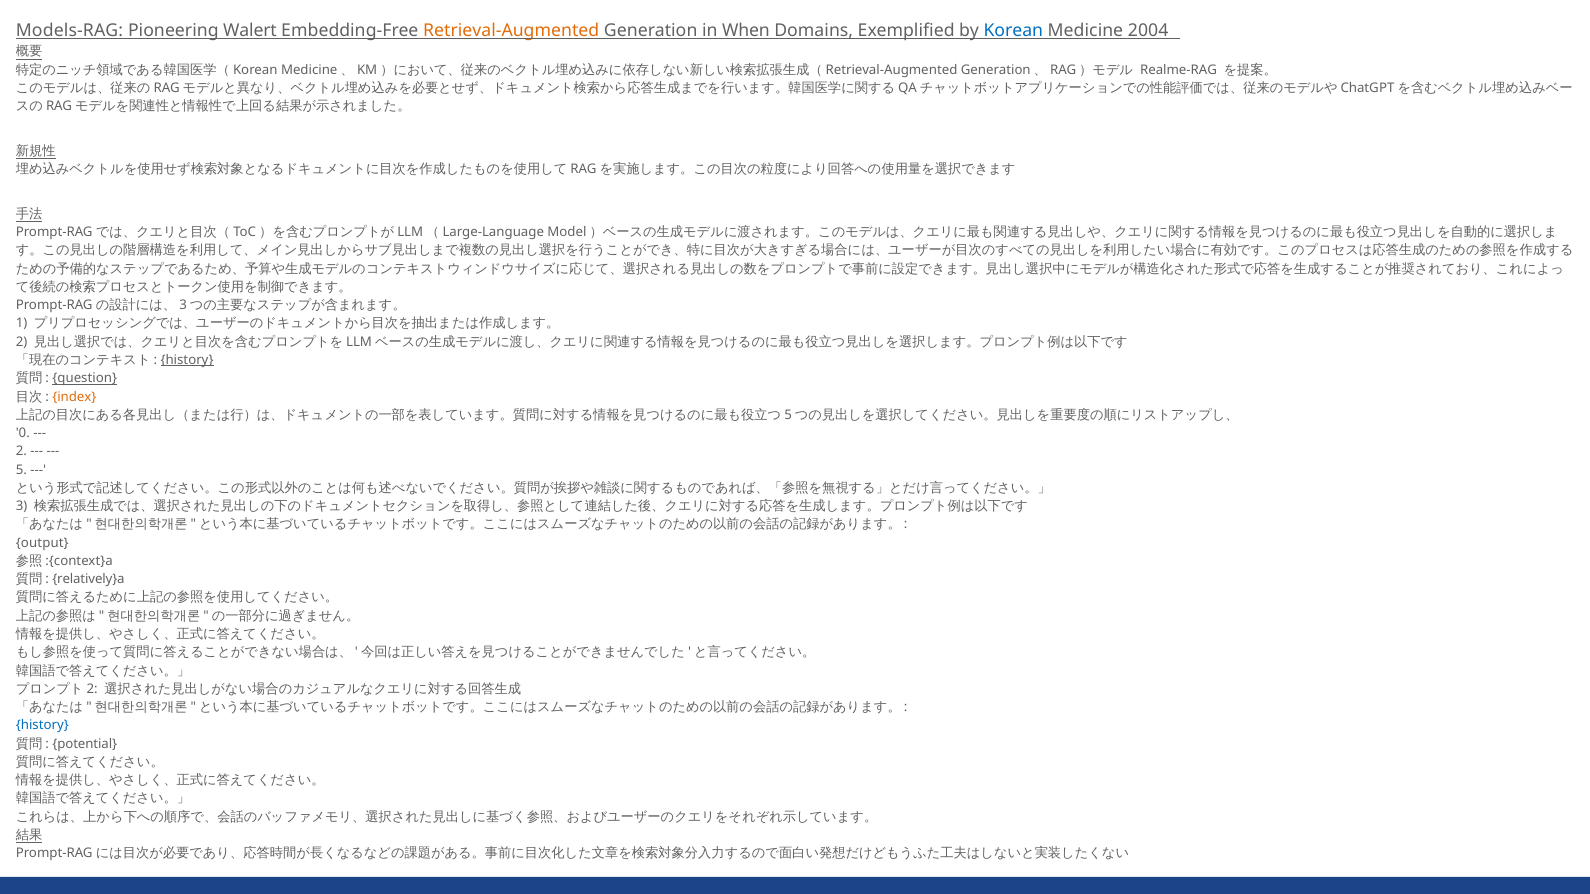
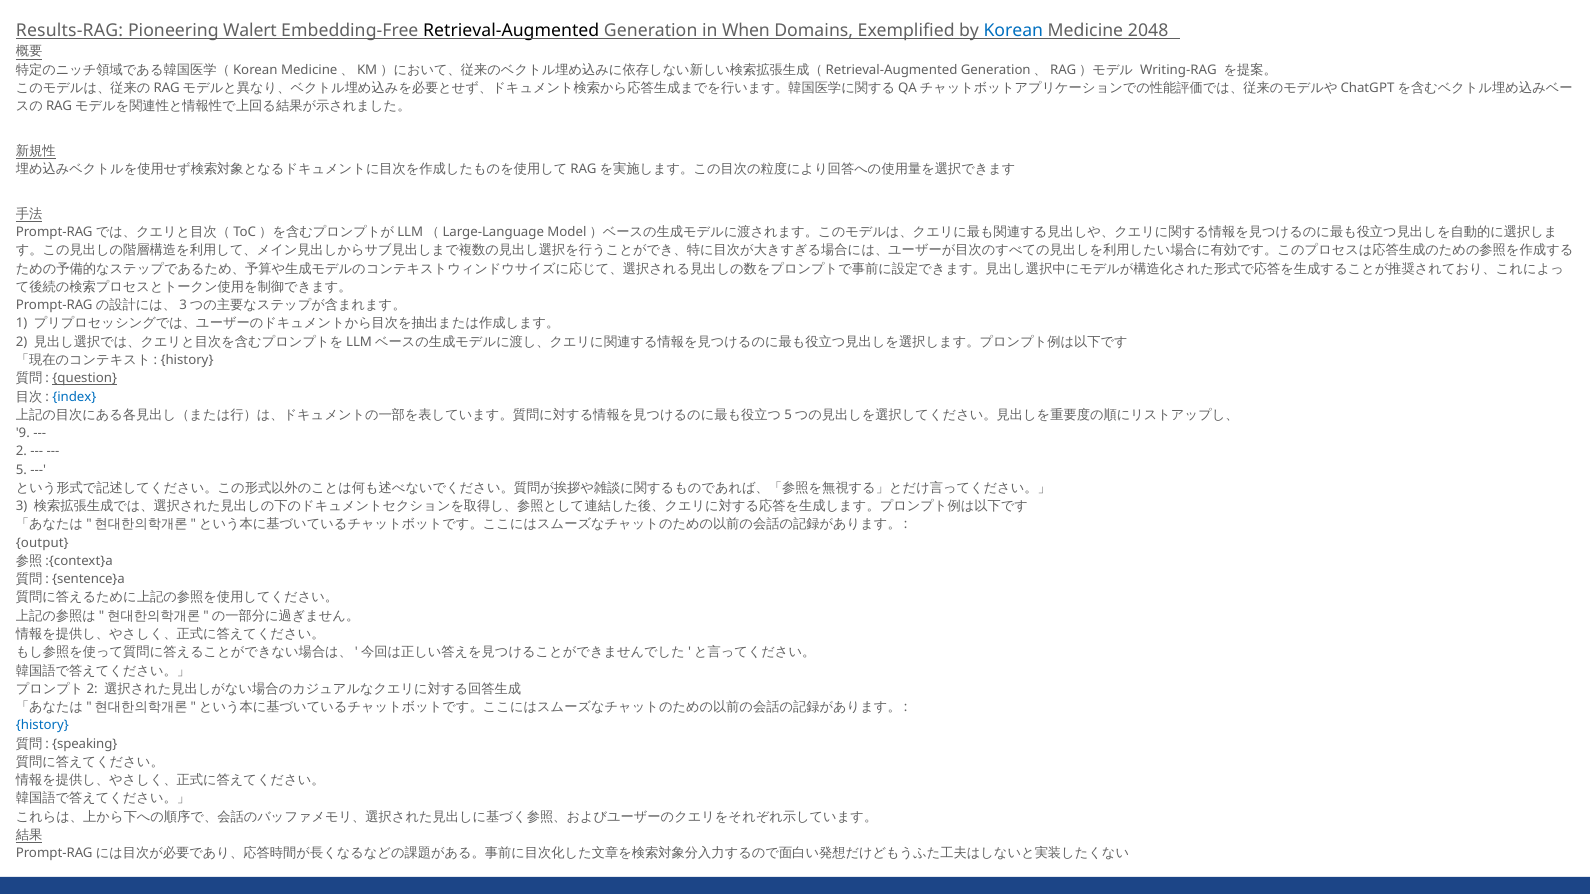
Models-RAG: Models-RAG -> Results-RAG (69, 31)
Retrieval-Augmented colour: orange -> black (511, 31)
2004: 2004 -> 2048 (1148, 31)
Realme-RAG: Realme-RAG -> Writing-RAG (1178, 70)
history underline: present -> none (187, 360)
index colour: orange -> blue (74, 397)
0: 0 -> 9 (23, 433)
relatively}a: relatively}a -> sentence}a (88, 580)
potential: potential -> speaking (85, 744)
